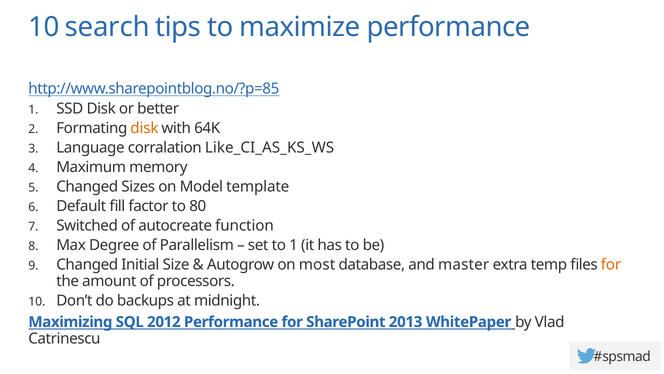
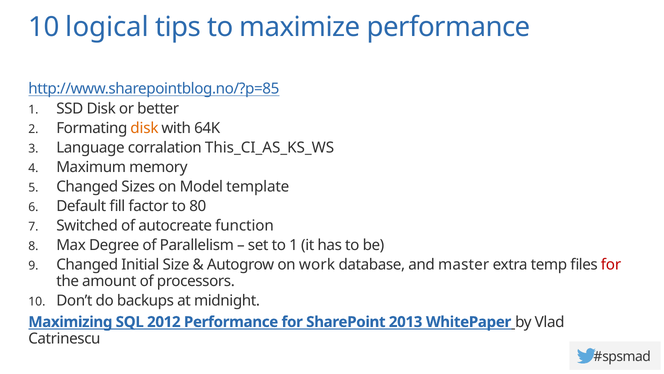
search: search -> logical (107, 27)
Like_CI_AS_KS_WS: Like_CI_AS_KS_WS -> This_CI_AS_KS_WS (270, 148)
most: most -> work (317, 264)
for colour: orange -> red (611, 264)
